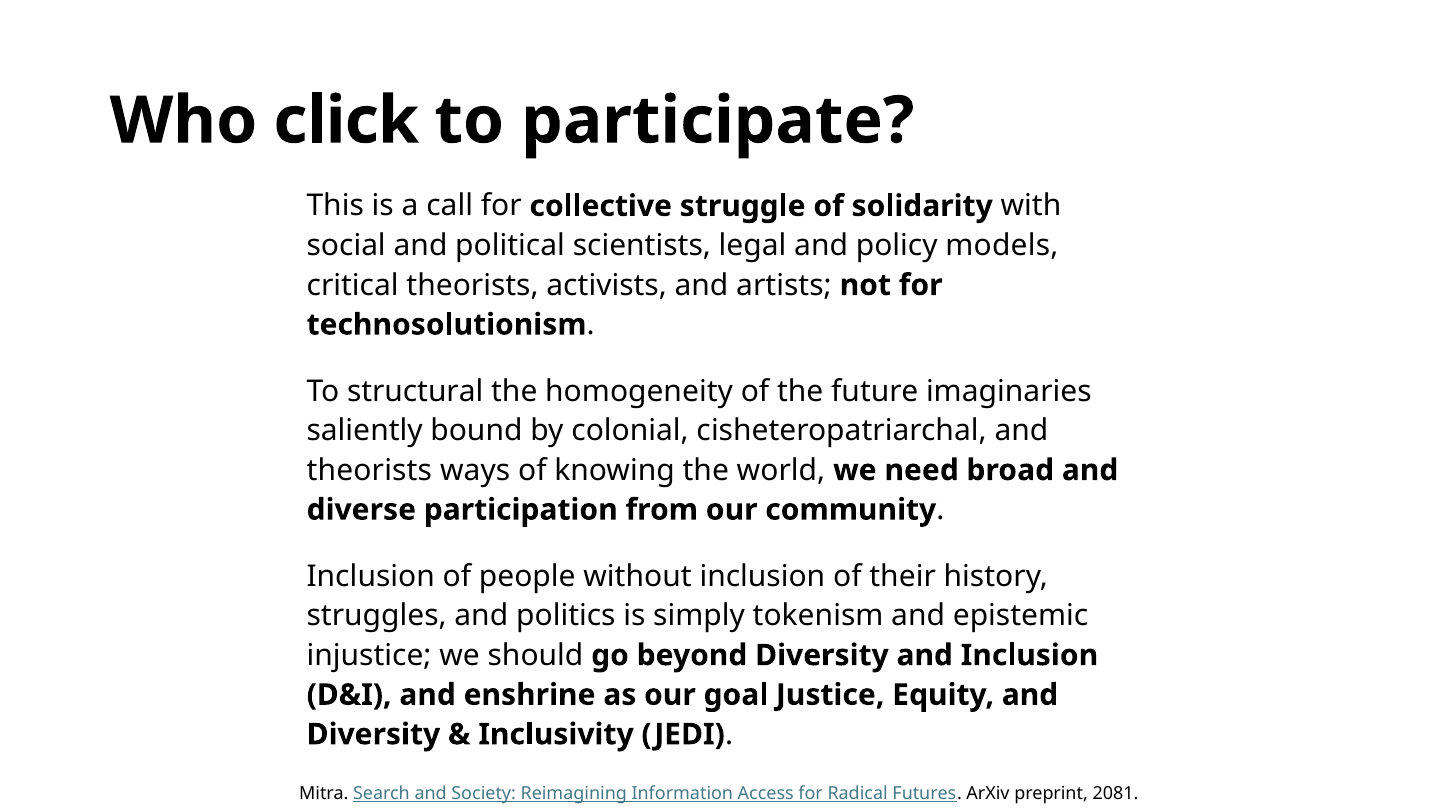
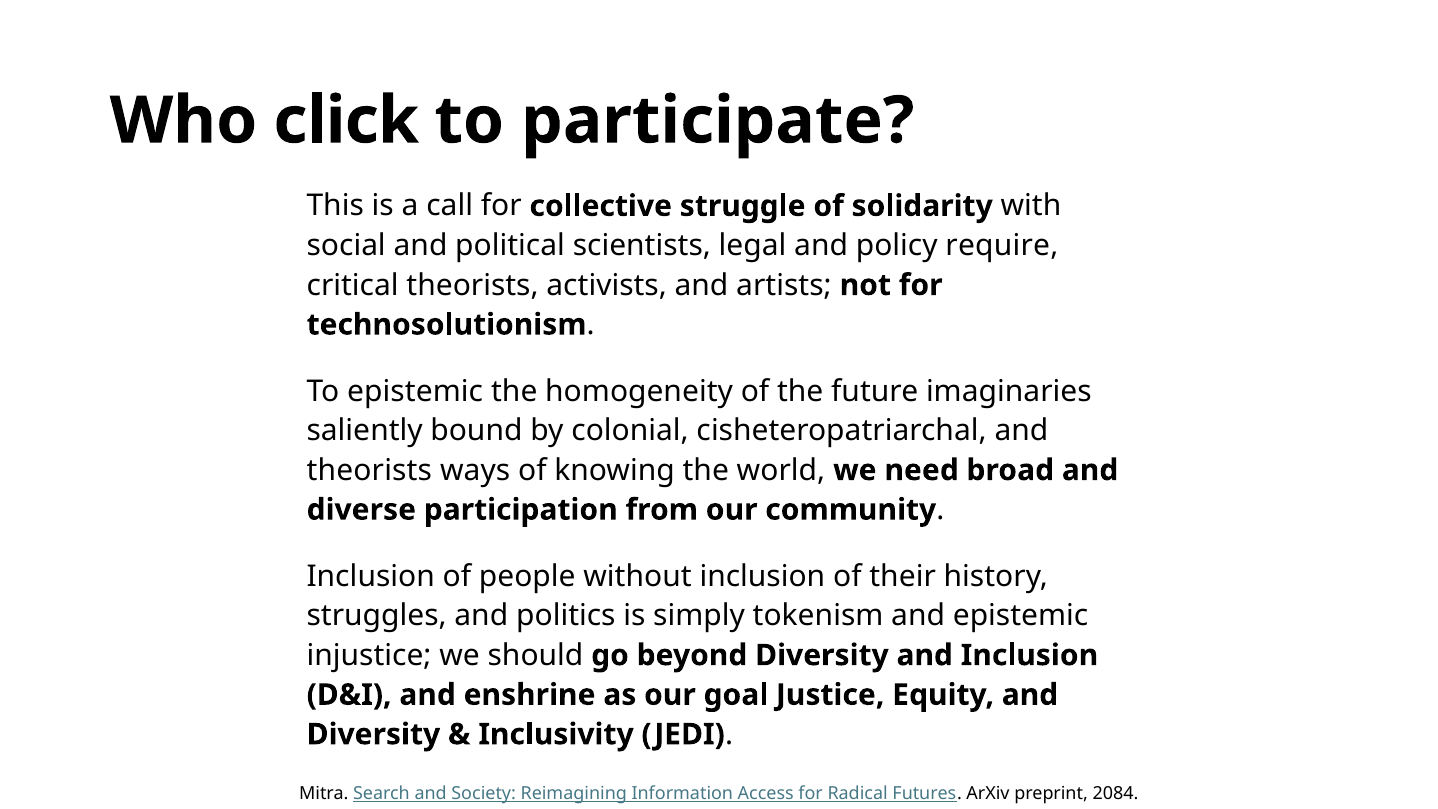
models: models -> require (1002, 246)
To structural: structural -> epistemic (415, 391)
2081: 2081 -> 2084 (1116, 794)
